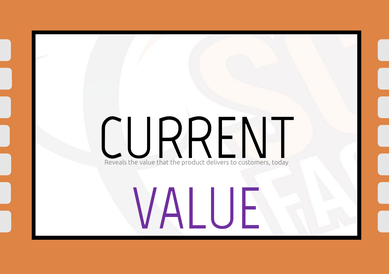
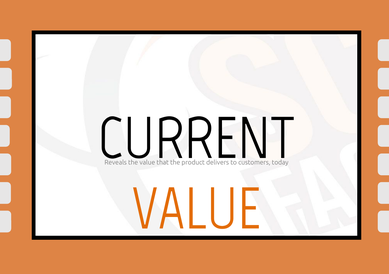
VALUE colour: purple -> orange (197, 209)
